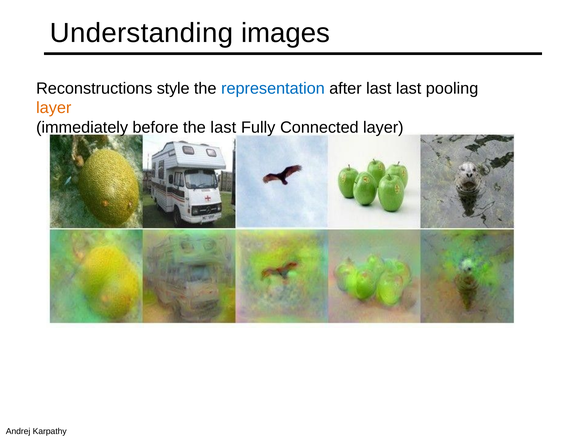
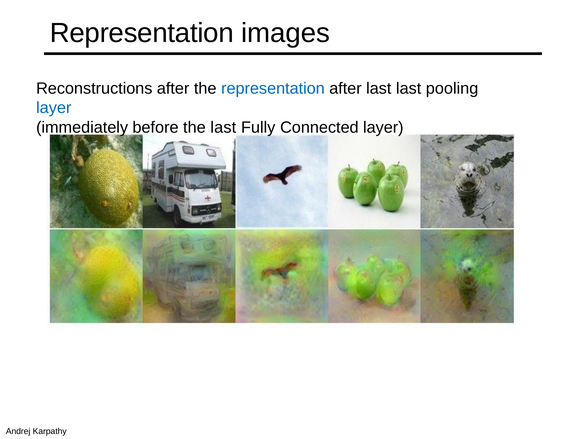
Understanding: Understanding -> Representation (142, 33)
Reconstructions style: style -> after (173, 89)
layer colour: orange -> blue (54, 108)
